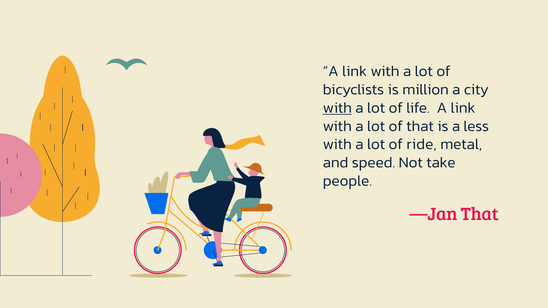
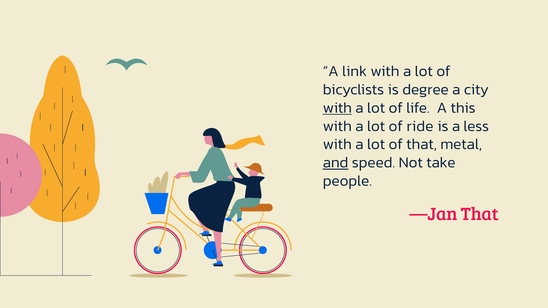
million: million -> degree (426, 90)
life A link: link -> this (463, 108)
of that: that -> ride (420, 126)
of ride: ride -> that (422, 144)
and underline: none -> present (336, 163)
